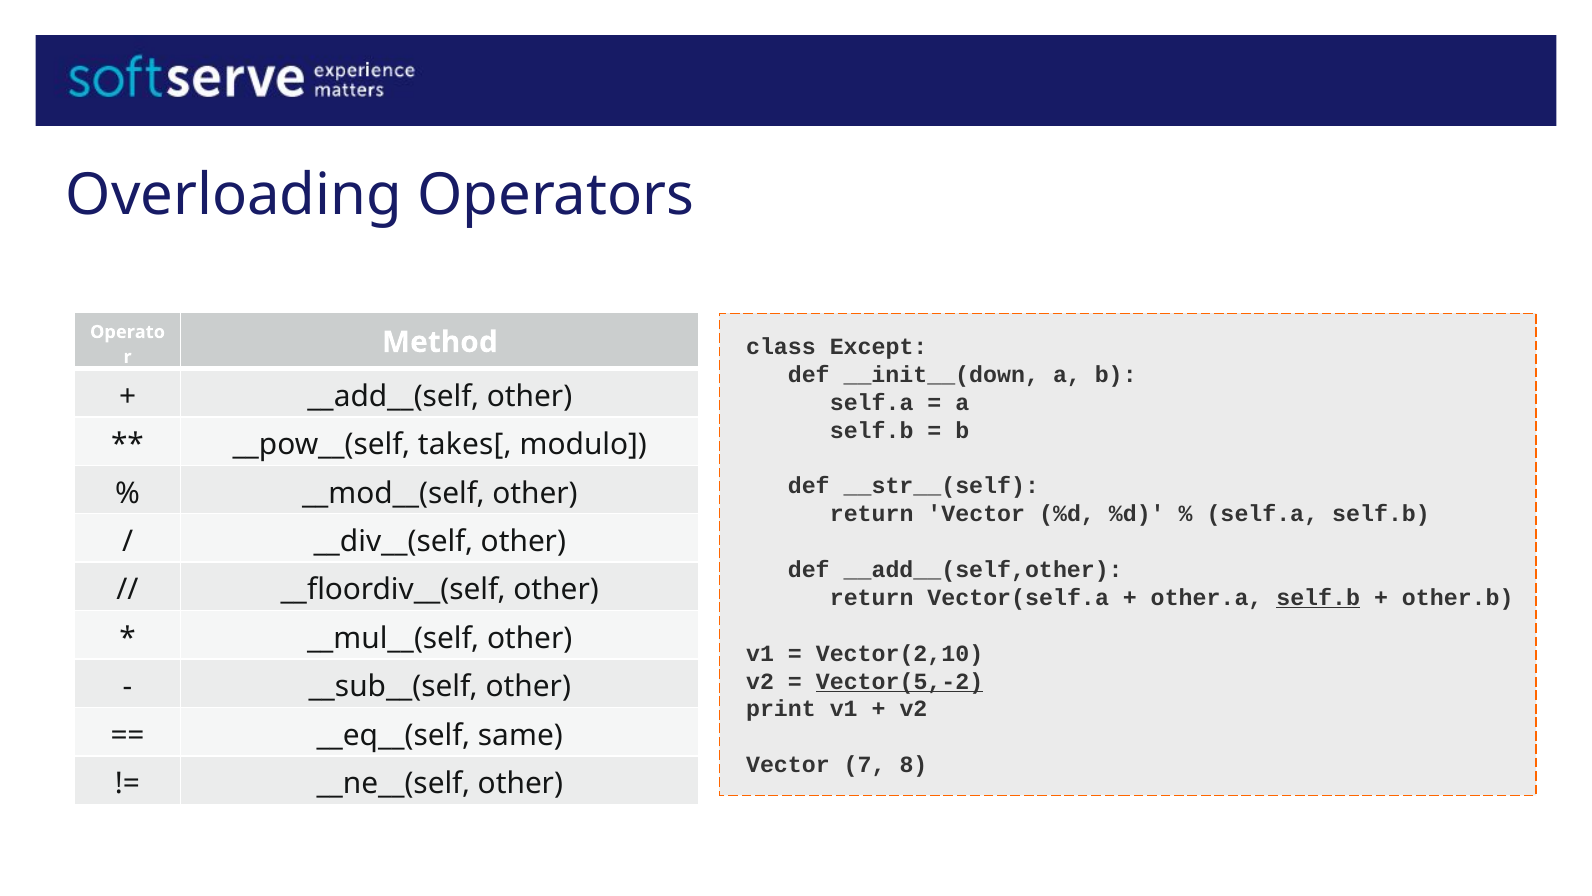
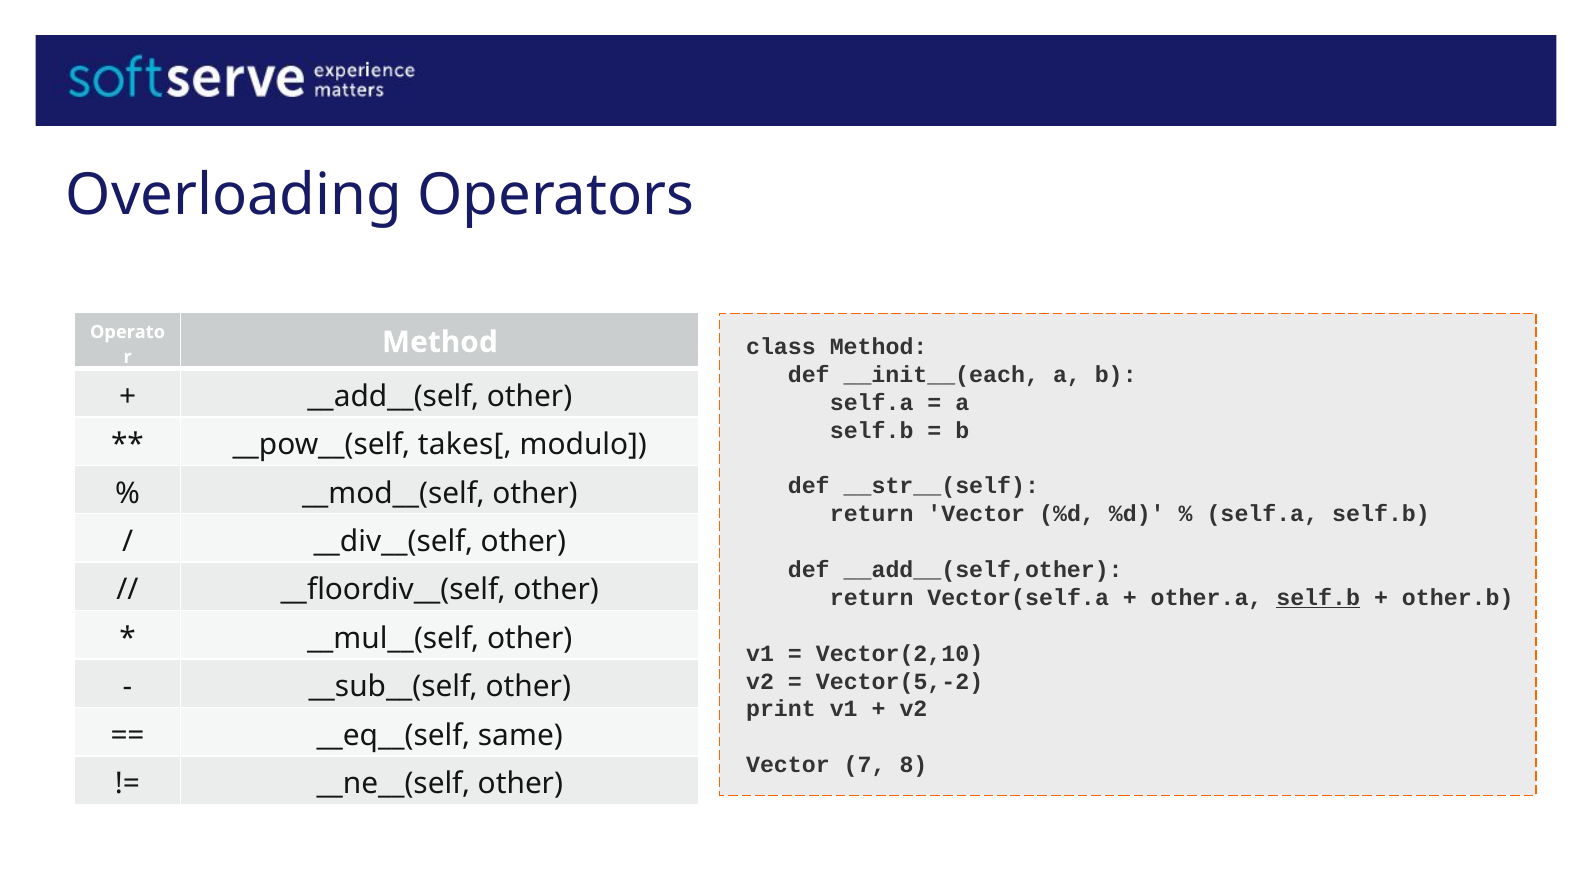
class Except: Except -> Method (879, 346)
__init__(down: __init__(down -> __init__(each (941, 374)
Vector(5,-2 underline: present -> none (900, 681)
